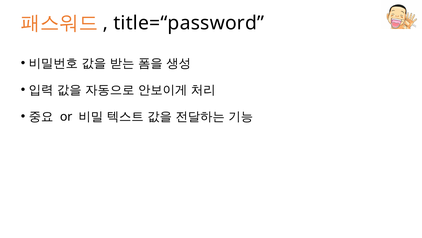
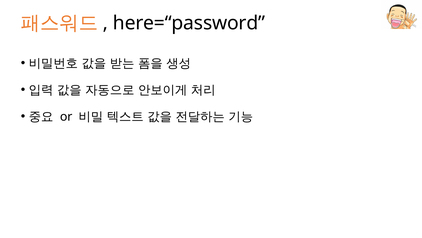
title=“password: title=“password -> here=“password (189, 23)
